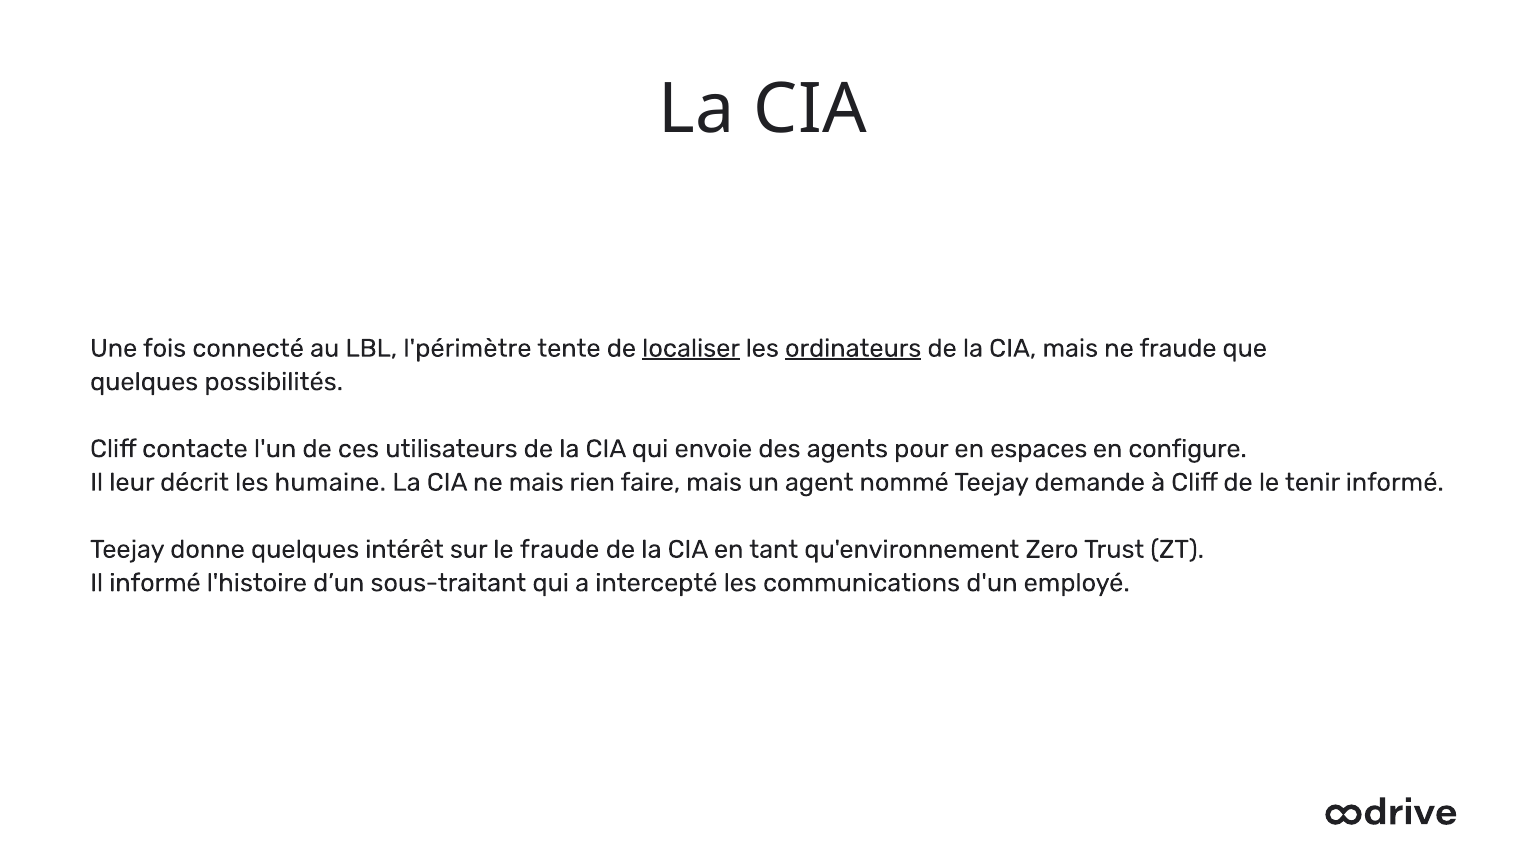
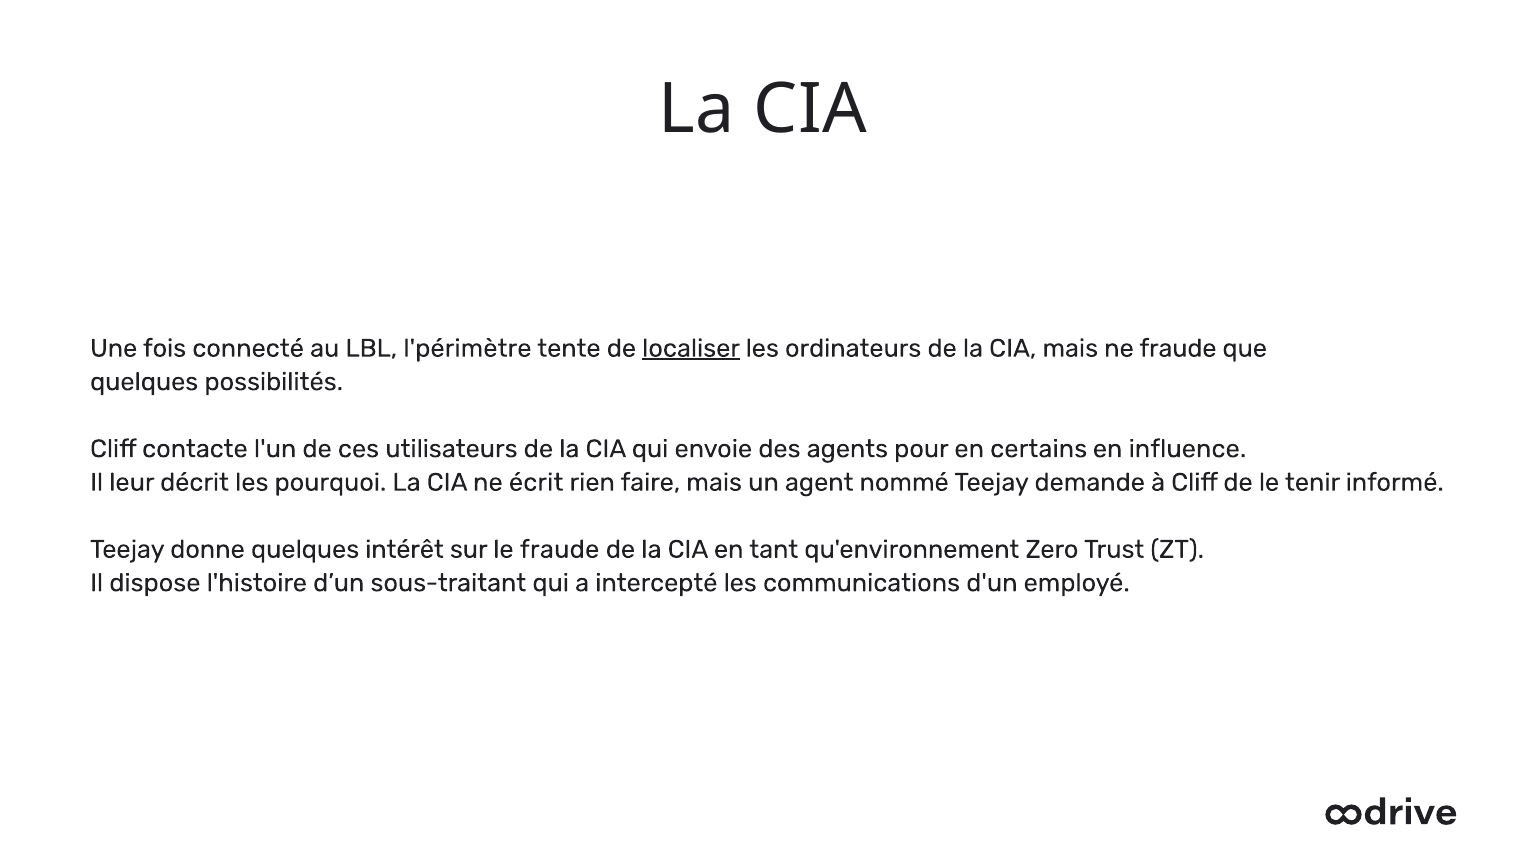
ordinateurs underline: present -> none (853, 348)
espaces: espaces -> certains (1039, 449)
configure: configure -> influence (1187, 449)
humaine: humaine -> pourquoi (330, 483)
ne mais: mais -> écrit (536, 483)
Il informé: informé -> dispose (155, 583)
